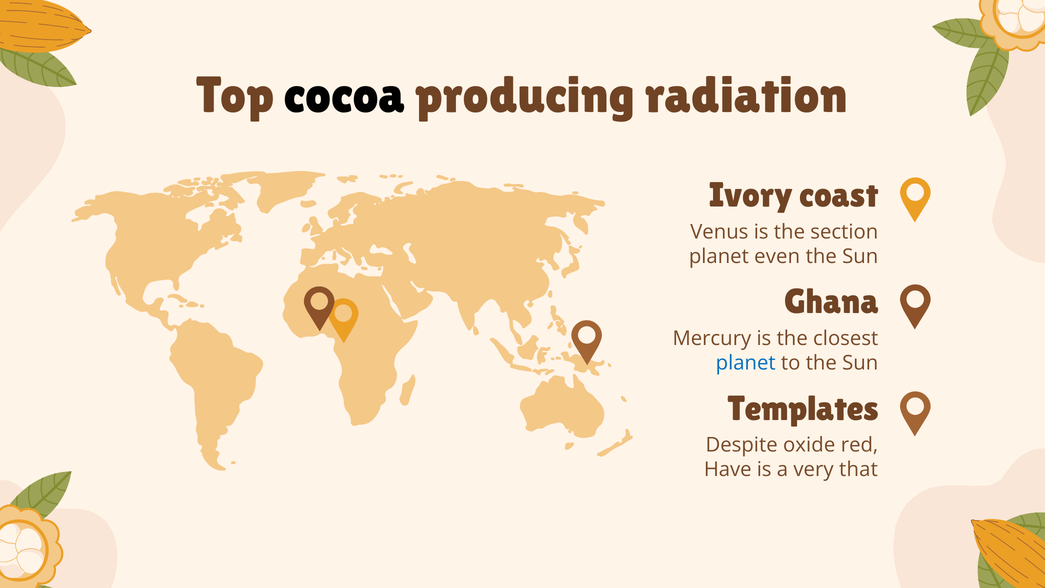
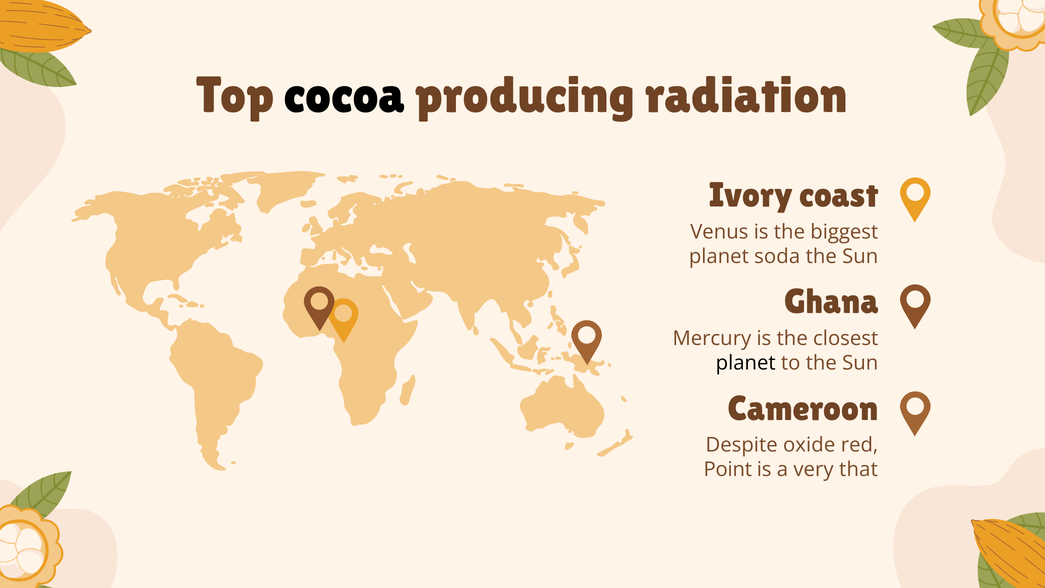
section: section -> biggest (844, 232)
even: even -> soda (777, 257)
planet colour: blue -> black (746, 363)
Templates: Templates -> Cameroon (803, 408)
Have: Have -> Point (728, 470)
